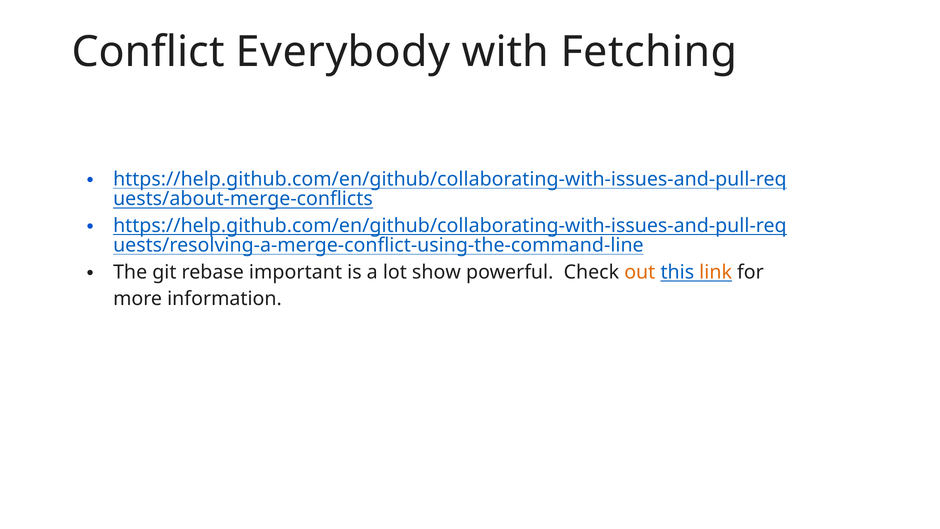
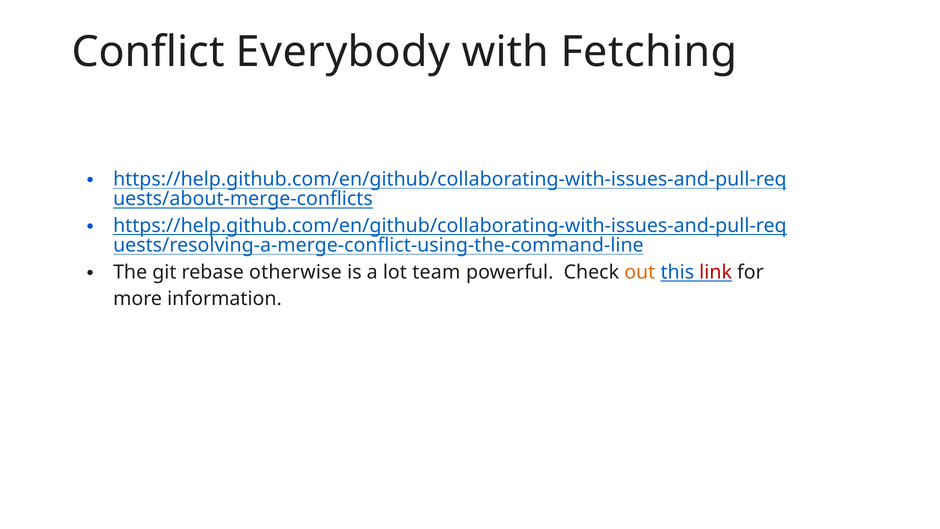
important: important -> otherwise (295, 272)
show: show -> team (436, 272)
link colour: orange -> red (716, 272)
